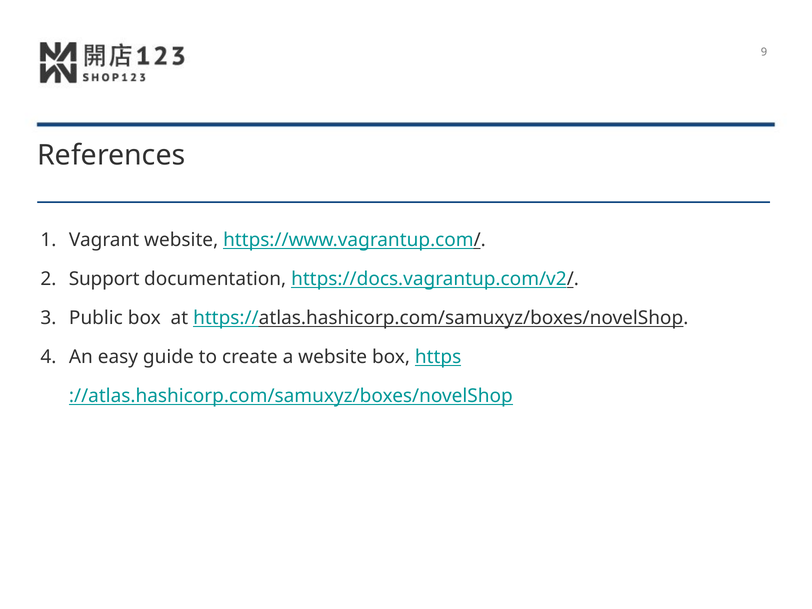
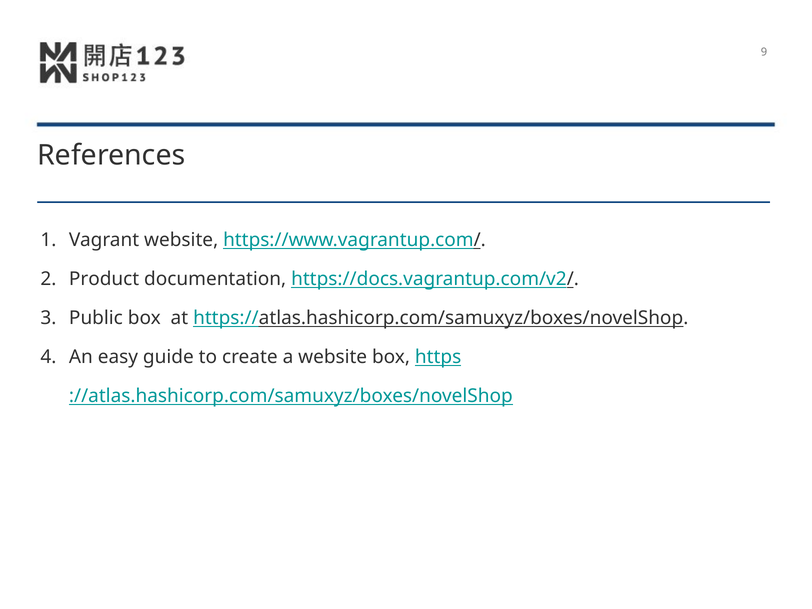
Support: Support -> Product (104, 279)
